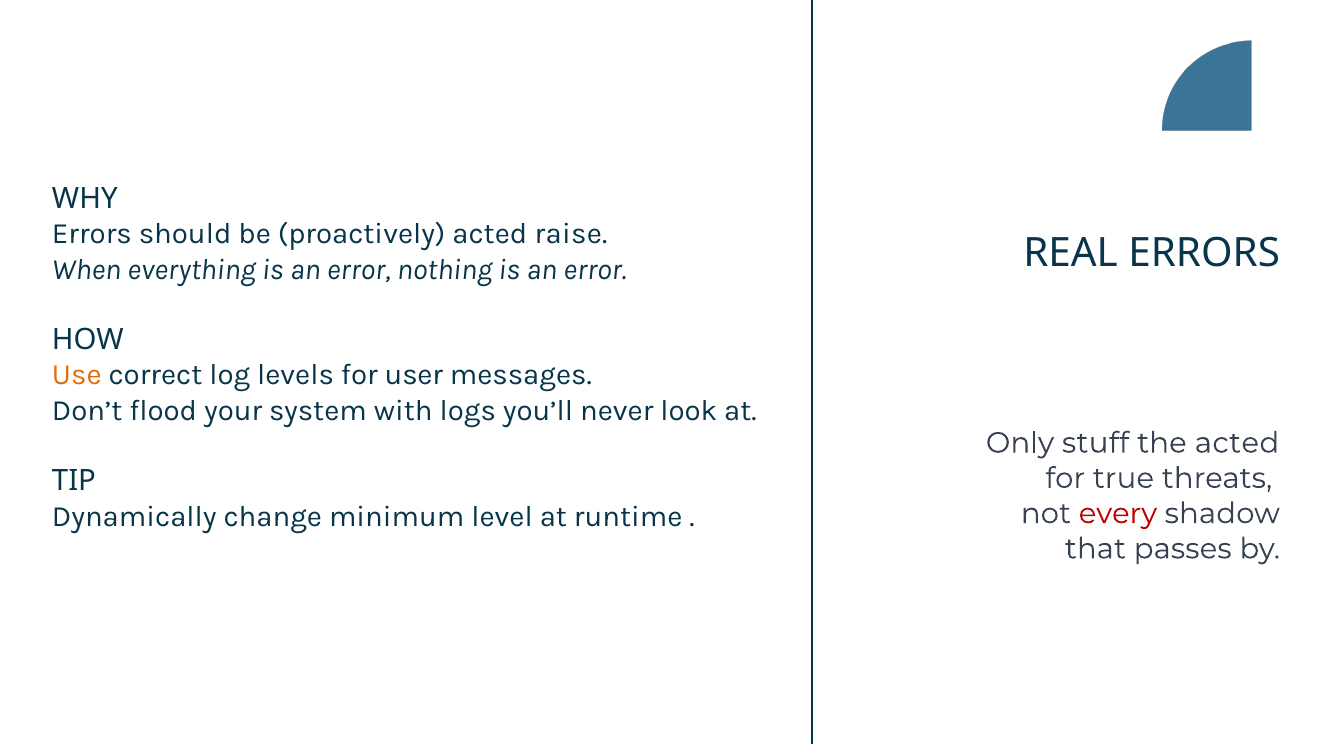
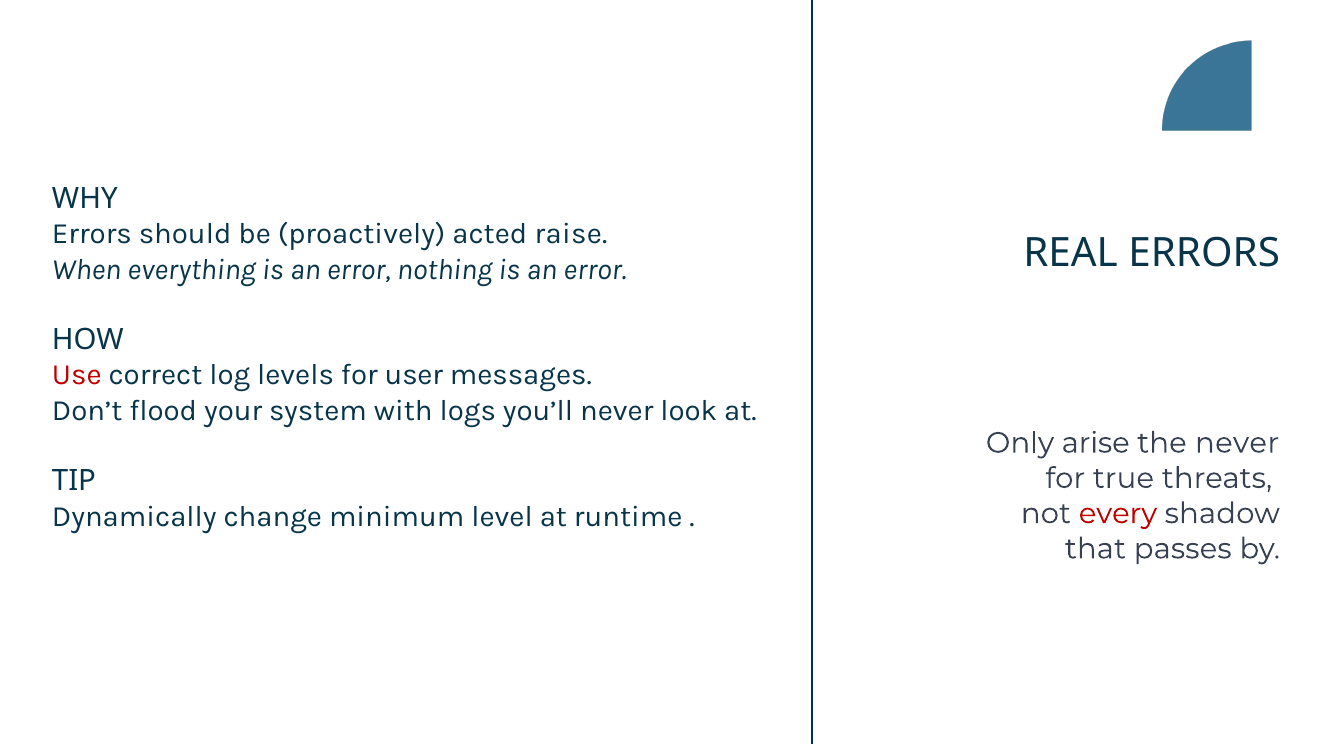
Use colour: orange -> red (77, 375)
stuff: stuff -> arise (1096, 443)
the acted: acted -> never (1237, 443)
